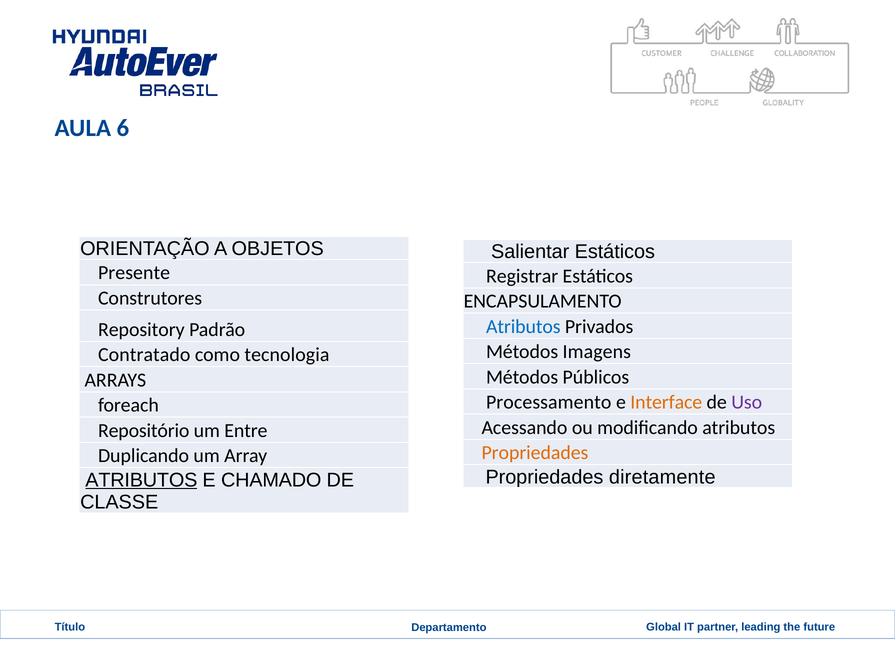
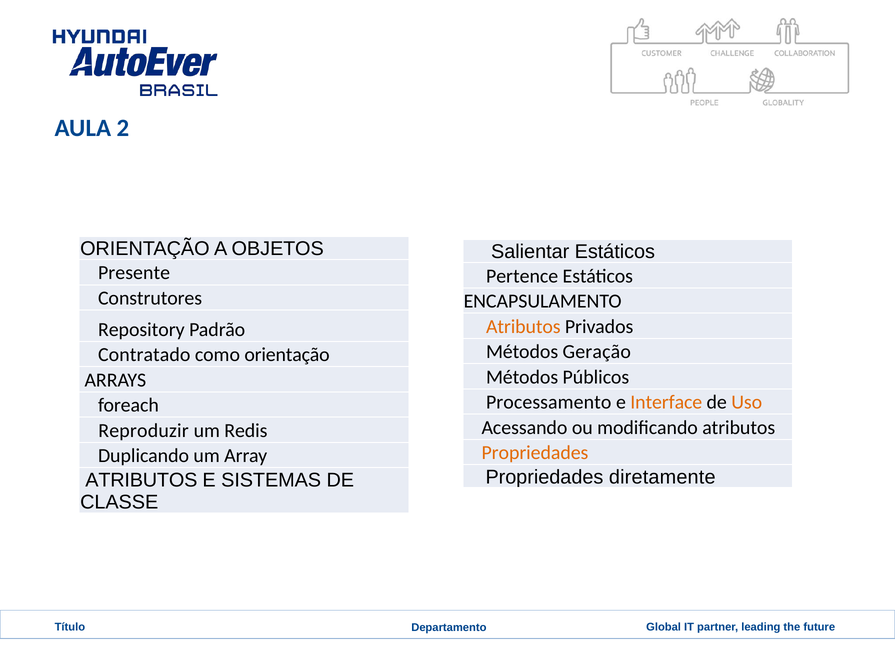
6: 6 -> 2 (123, 128)
Registrar: Registrar -> Pertence (522, 276)
Atributos colour: blue -> orange (523, 327)
Imagens: Imagens -> Geração (597, 352)
como tecnologia: tecnologia -> orientação (287, 355)
Uso colour: purple -> orange (747, 402)
Repositório: Repositório -> Reproduzir (144, 431)
Entre: Entre -> Redis (246, 431)
ATRIBUTOS underline: present -> none (141, 480)
CHAMADO: CHAMADO -> SISTEMAS (271, 480)
